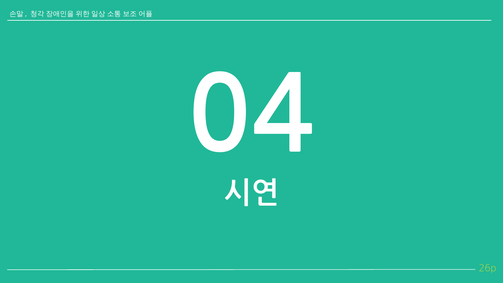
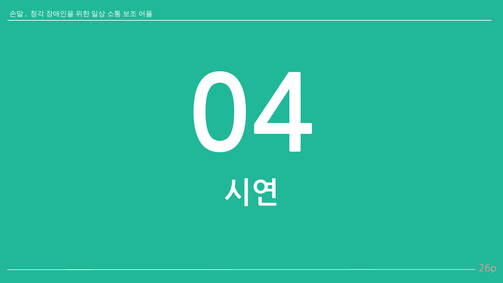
26p colour: light green -> pink (488, 268)
